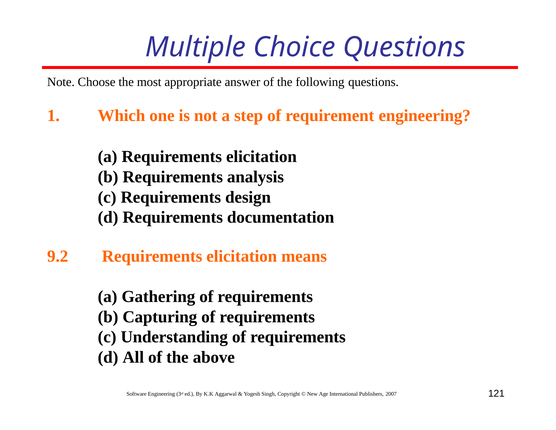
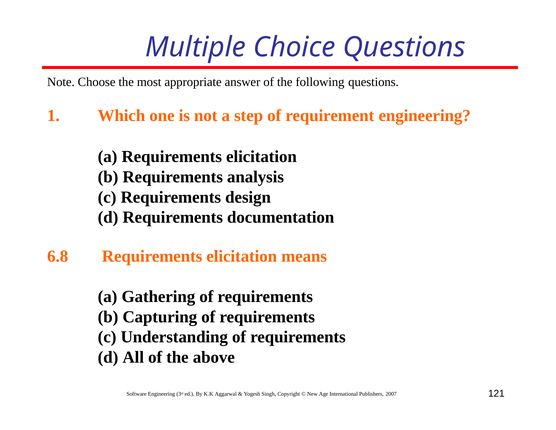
9.2: 9.2 -> 6.8 (58, 256)
